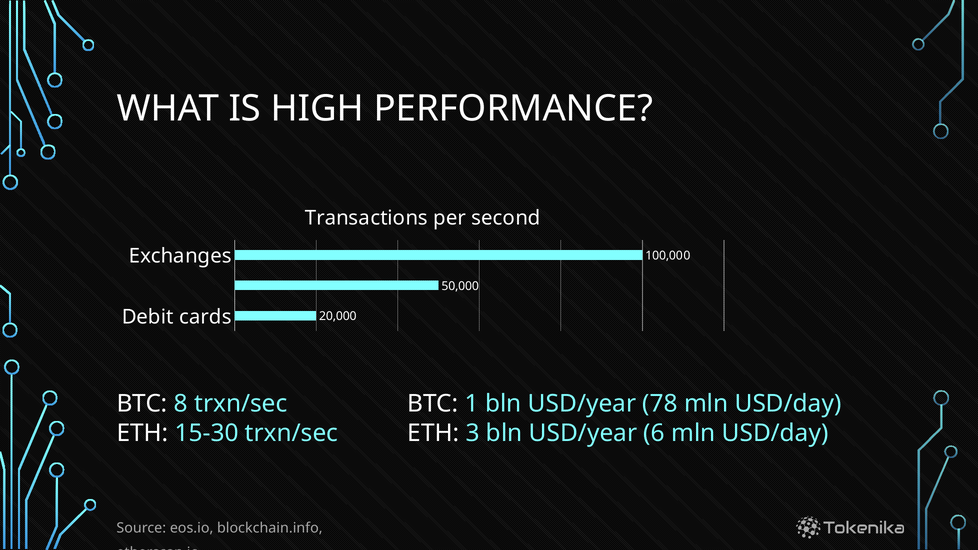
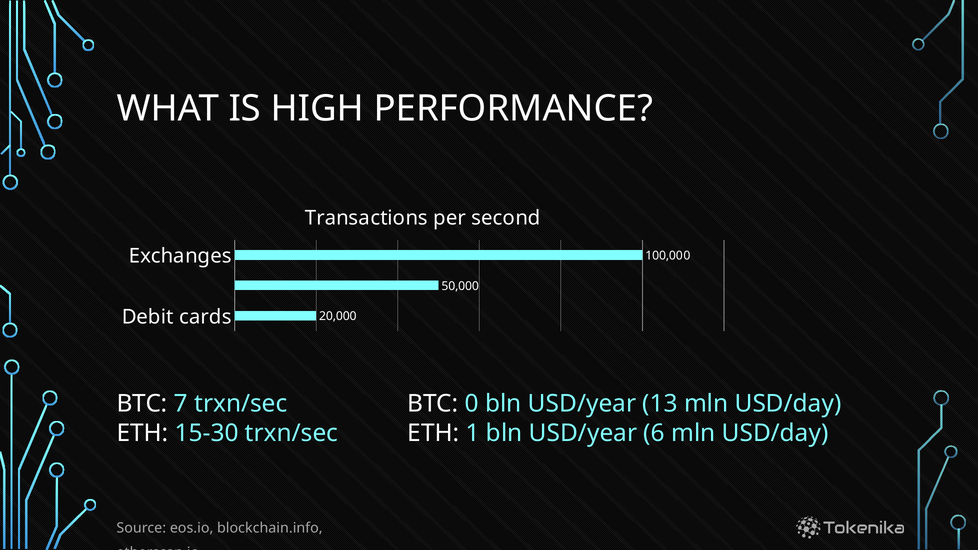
8: 8 -> 7 (181, 404)
1: 1 -> 0 (472, 404)
78: 78 -> 13 (660, 404)
3: 3 -> 1 (473, 433)
